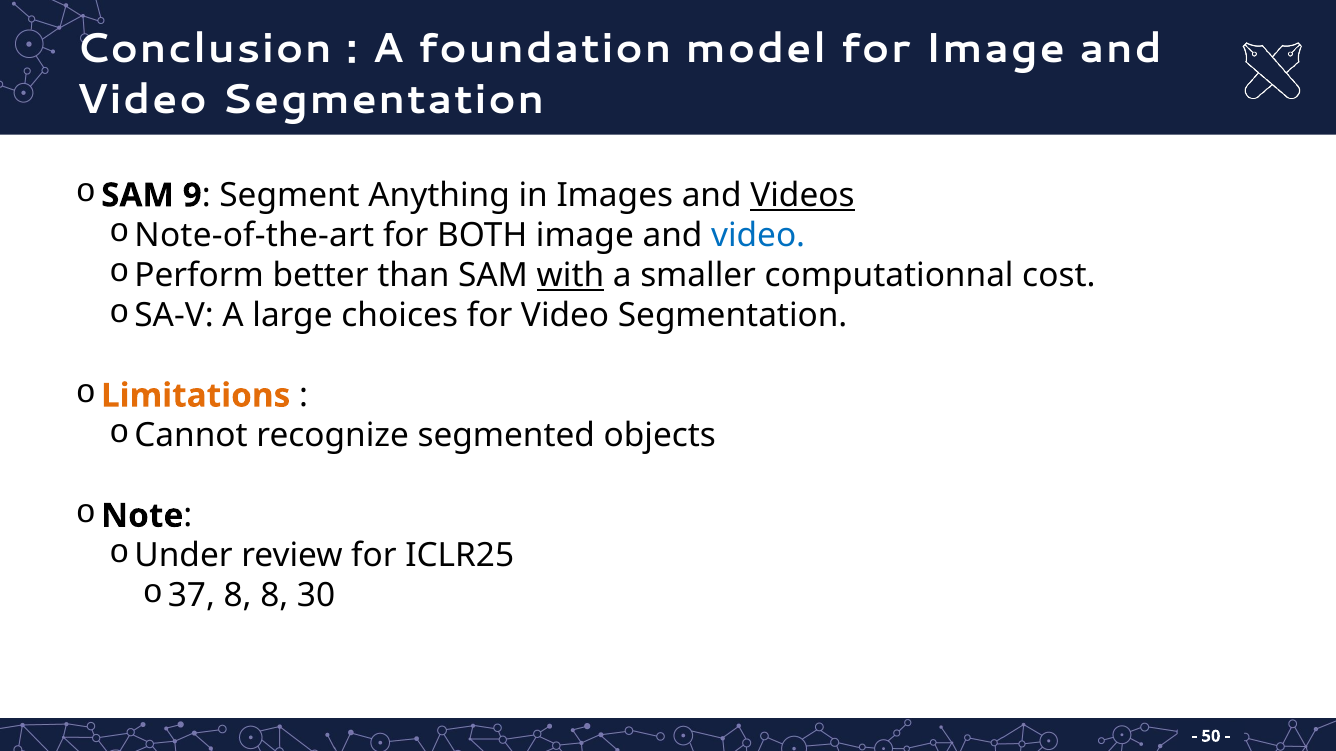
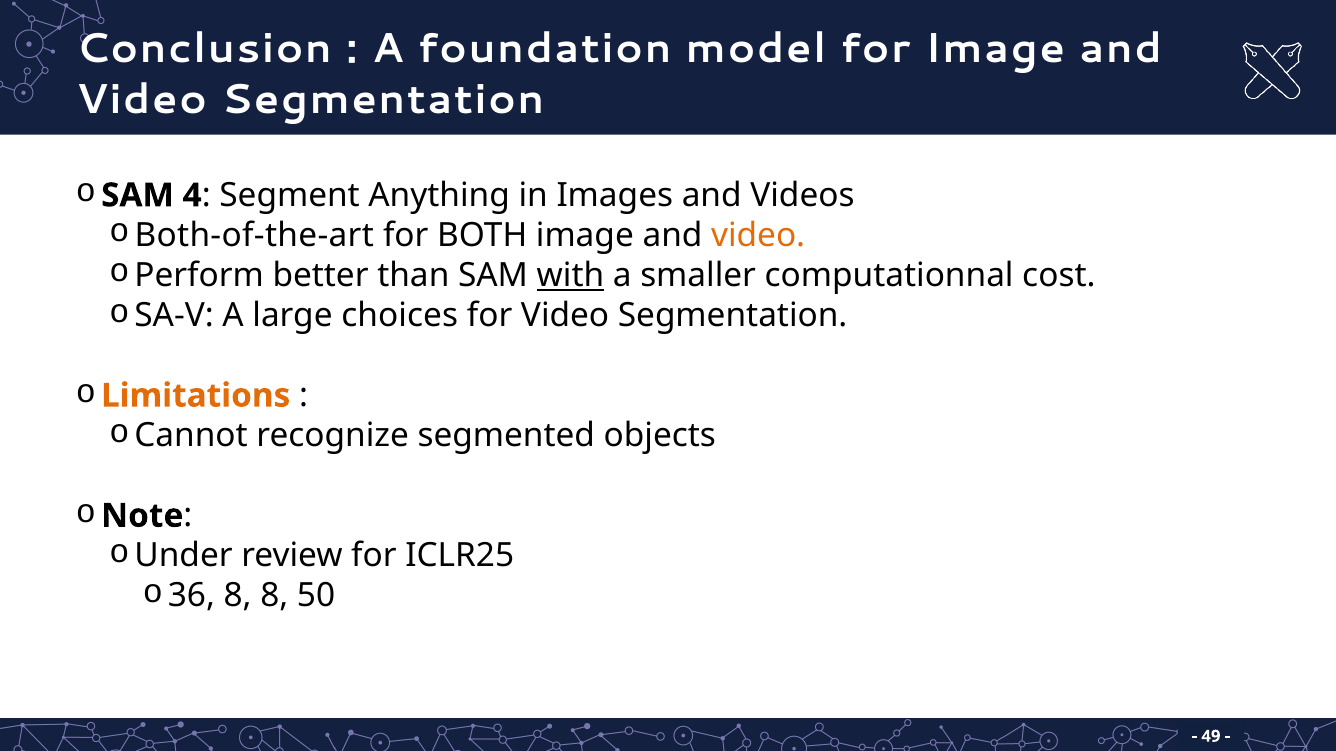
9: 9 -> 4 (192, 195)
Videos underline: present -> none (802, 195)
Note-of-the-art: Note-of-the-art -> Both-of-the-art (254, 236)
video colour: blue -> orange (758, 236)
37: 37 -> 36 (191, 596)
30: 30 -> 50 (316, 596)
50: 50 -> 49 (1211, 737)
